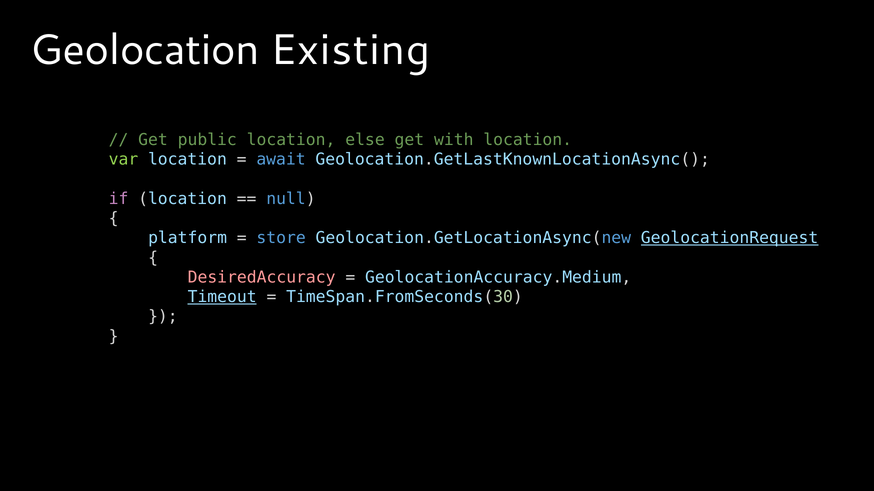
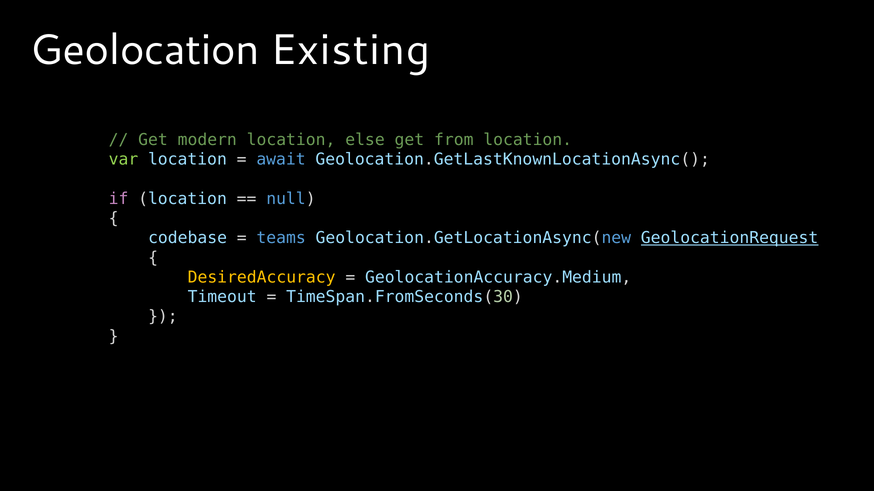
public: public -> modern (207, 140)
with: with -> from (454, 140)
platform: platform -> codebase (188, 238)
store: store -> teams (281, 238)
DesiredAccuracy colour: pink -> yellow (262, 278)
Timeout underline: present -> none (222, 297)
